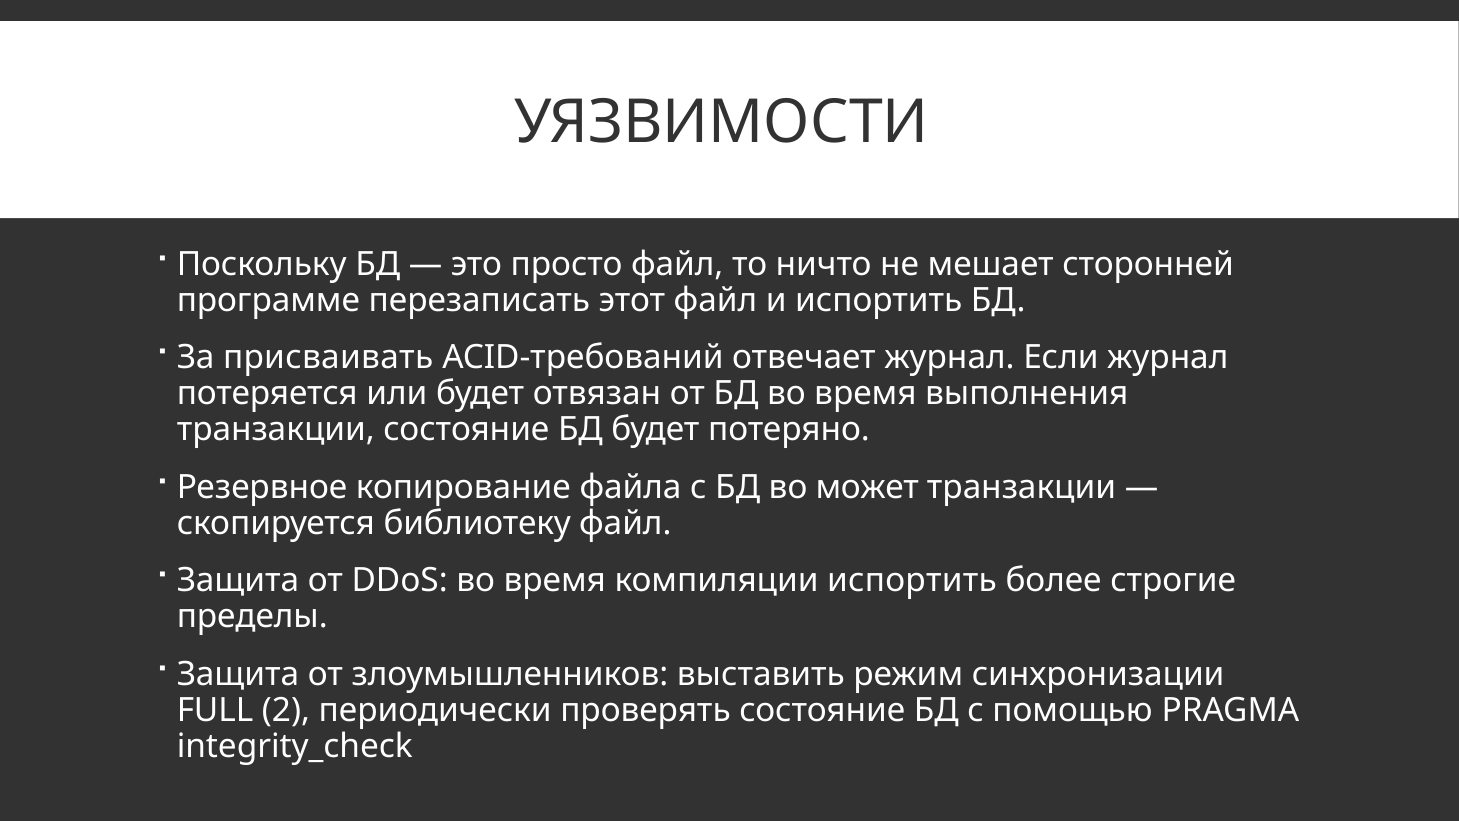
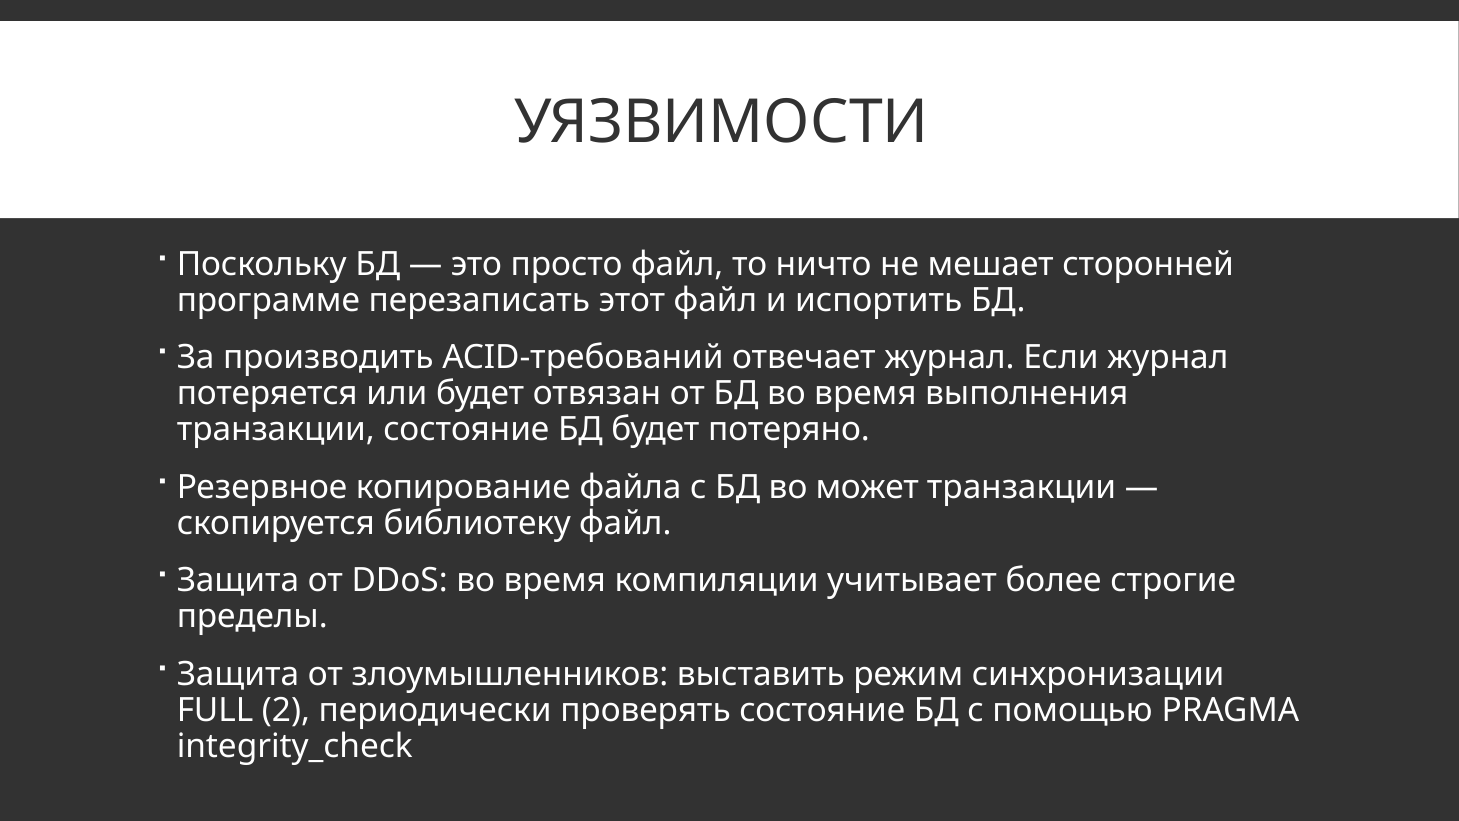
присваивать: присваивать -> производить (328, 358)
компиляции испортить: испортить -> учитывает (912, 581)
